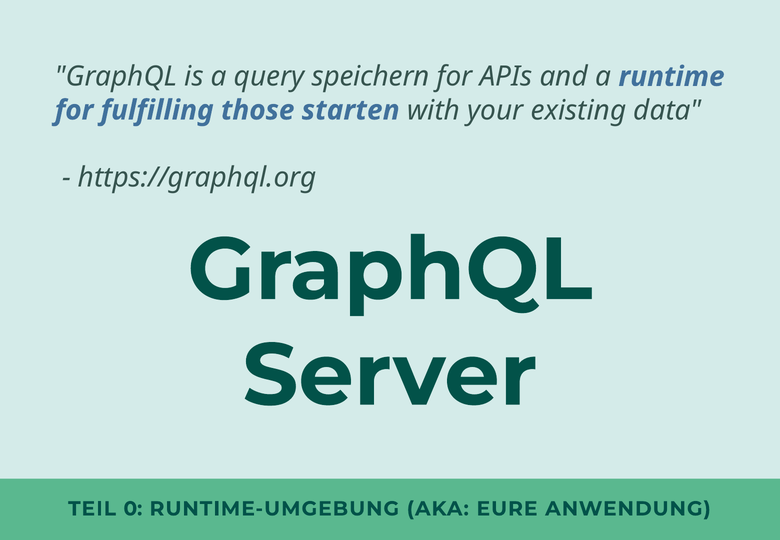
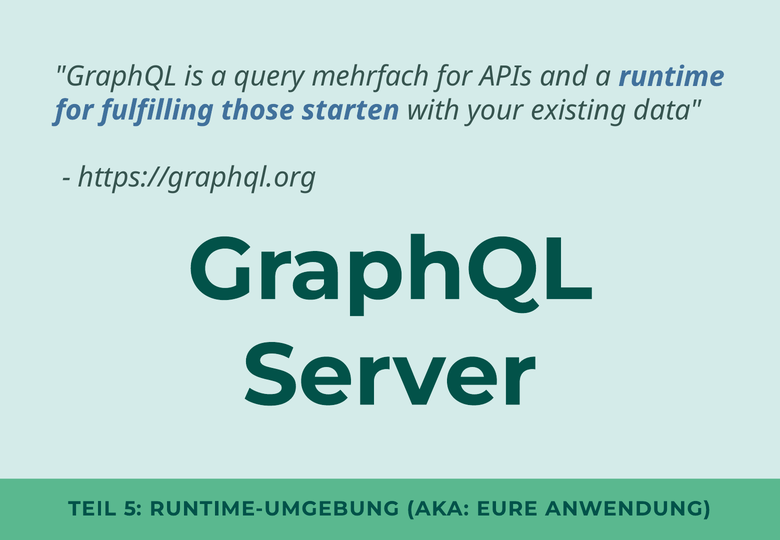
speichern: speichern -> mehrfach (371, 77)
0: 0 -> 5 (133, 509)
